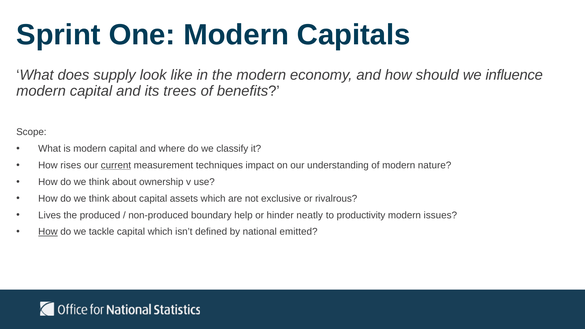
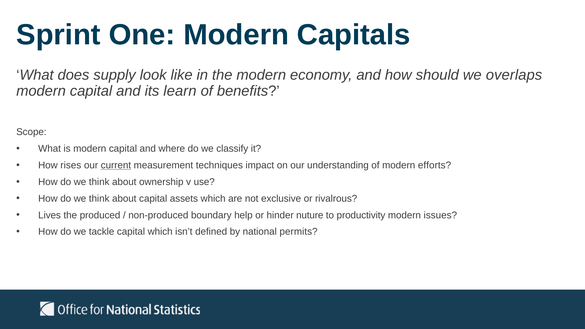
influence: influence -> overlaps (514, 75)
trees: trees -> learn (180, 91)
nature: nature -> efforts (435, 165)
neatly: neatly -> nuture (310, 215)
How underline: present -> none (48, 232)
emitted: emitted -> permits (299, 232)
